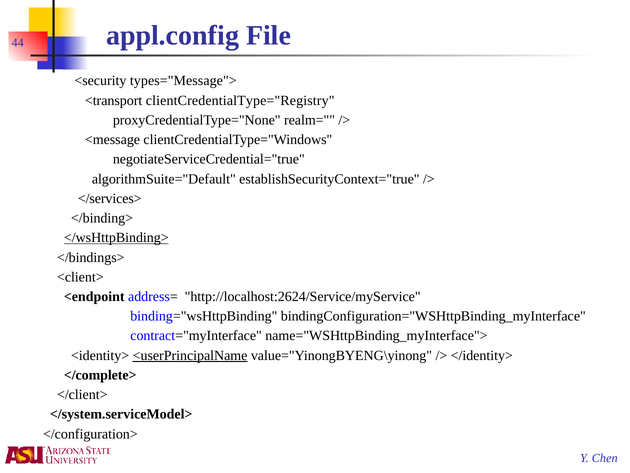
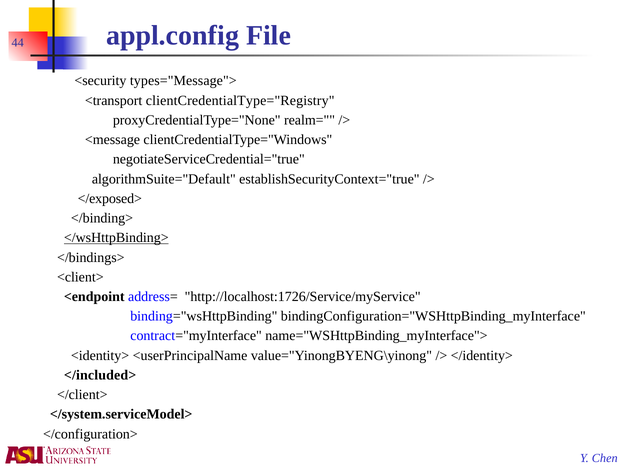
</services>: </services> -> </exposed> (110, 198)
http://localhost:2624/Service/myService: http://localhost:2624/Service/myService -> http://localhost:1726/Service/myService (303, 296)
<userPrincipalName underline: present -> none (190, 355)
</complete>: </complete> -> </included> (100, 375)
